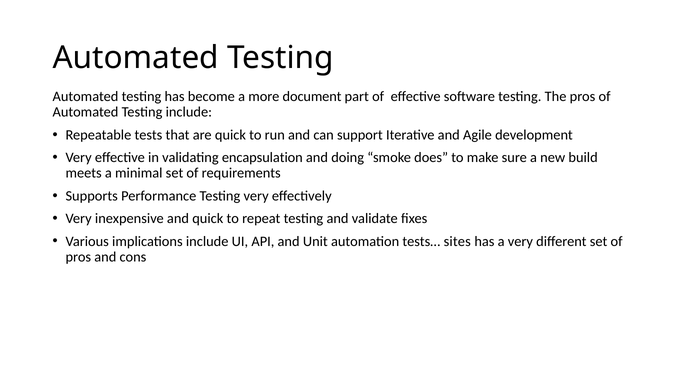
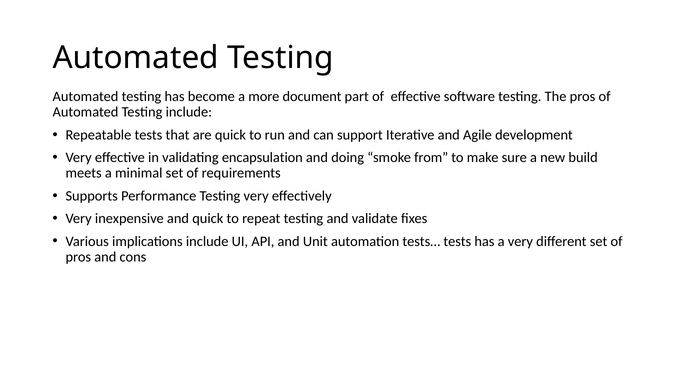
does: does -> from (431, 158)
tests… sites: sites -> tests (457, 241)
